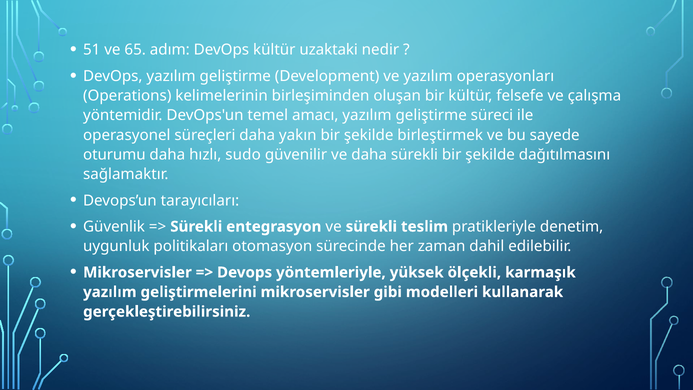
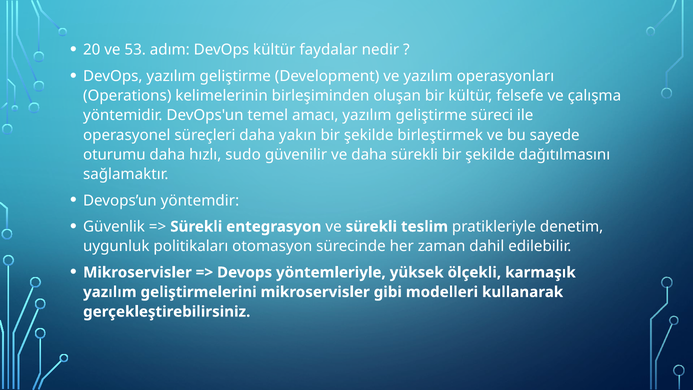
51: 51 -> 20 (92, 50)
65: 65 -> 53 (135, 50)
uzaktaki: uzaktaki -> faydalar (329, 50)
tarayıcıları: tarayıcıları -> yöntemdir (200, 200)
